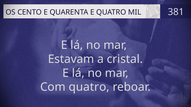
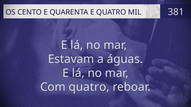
cristal: cristal -> águas (125, 59)
